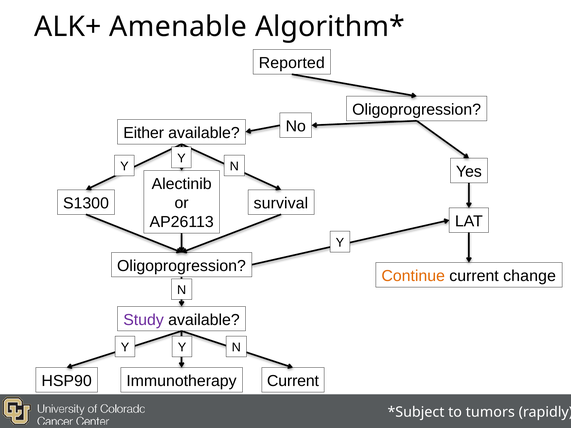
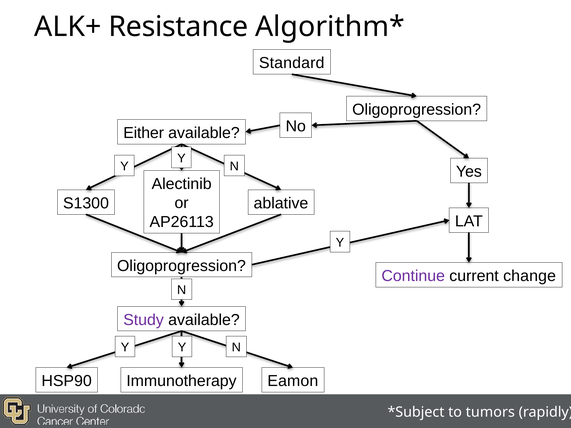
Amenable: Amenable -> Resistance (178, 27)
Reported: Reported -> Standard (292, 63)
survival: survival -> ablative (281, 203)
Continue colour: orange -> purple (413, 276)
Immunotherapy Current: Current -> Eamon (293, 381)
